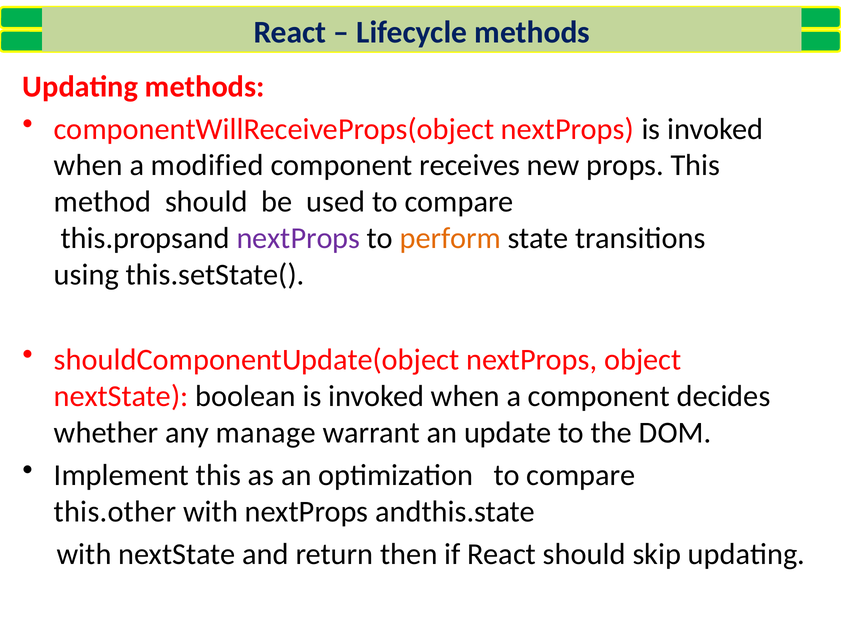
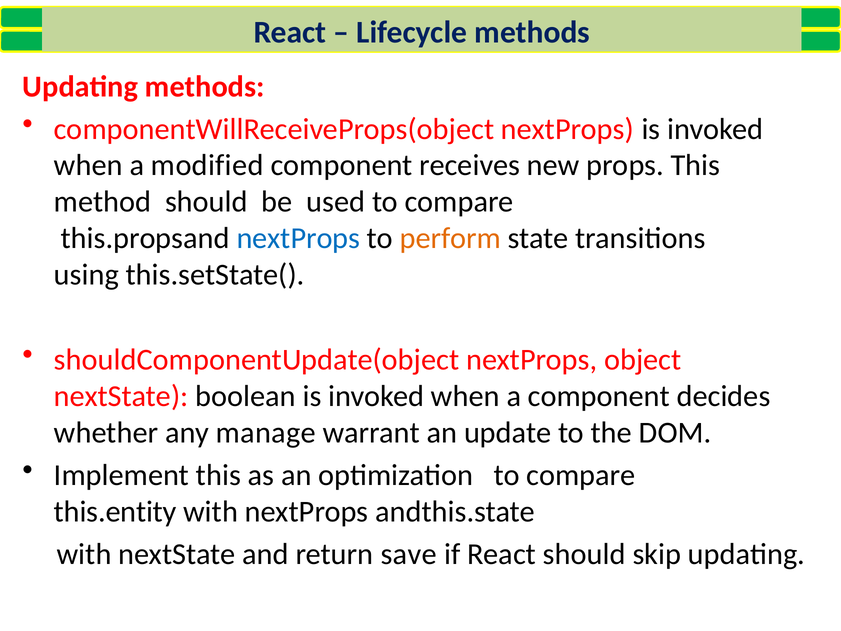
nextProps colour: purple -> blue (298, 238)
this.other: this.other -> this.entity (115, 511)
then: then -> save (409, 554)
